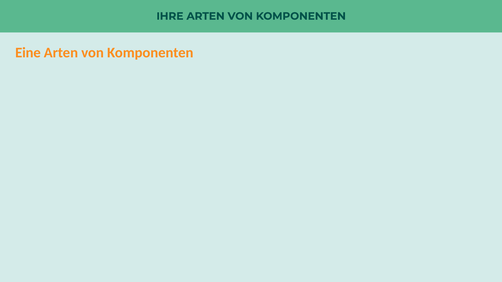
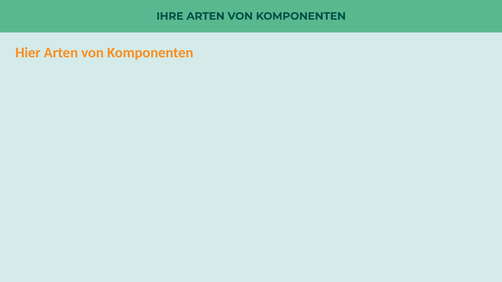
Eine: Eine -> Hier (28, 53)
